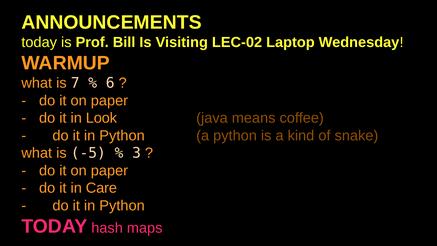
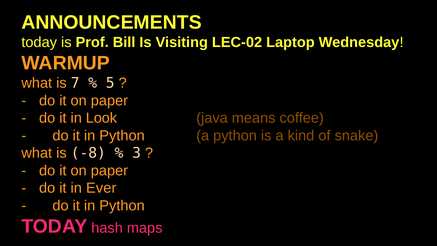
6: 6 -> 5 (110, 83)
-5: -5 -> -8 (88, 153)
Care: Care -> Ever (101, 188)
